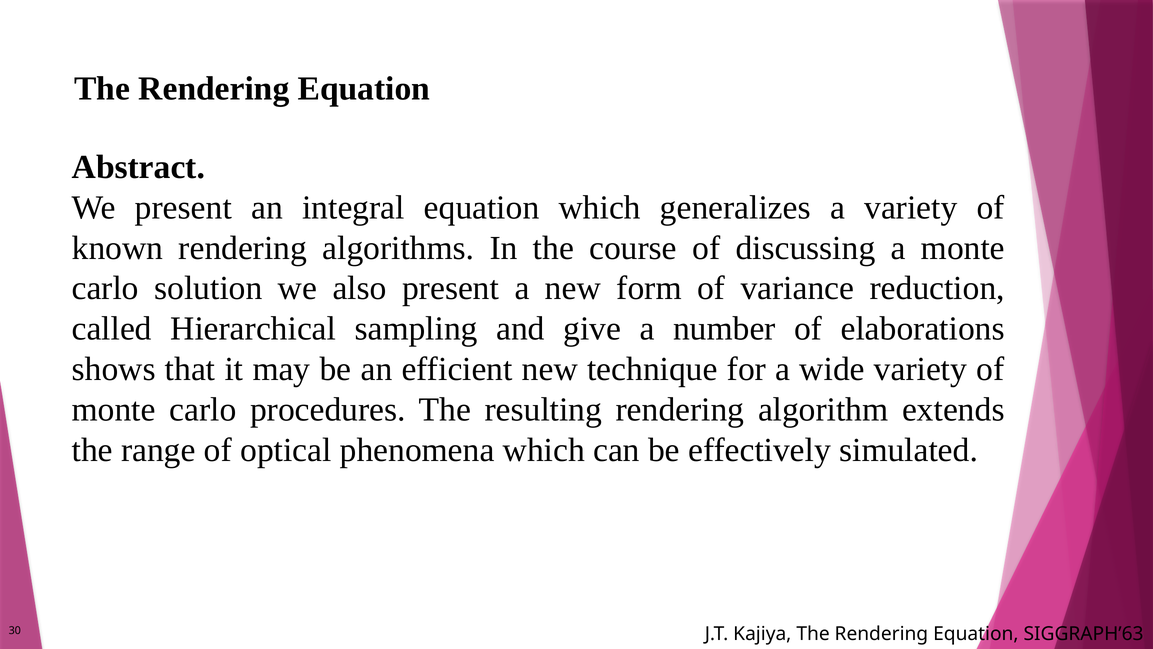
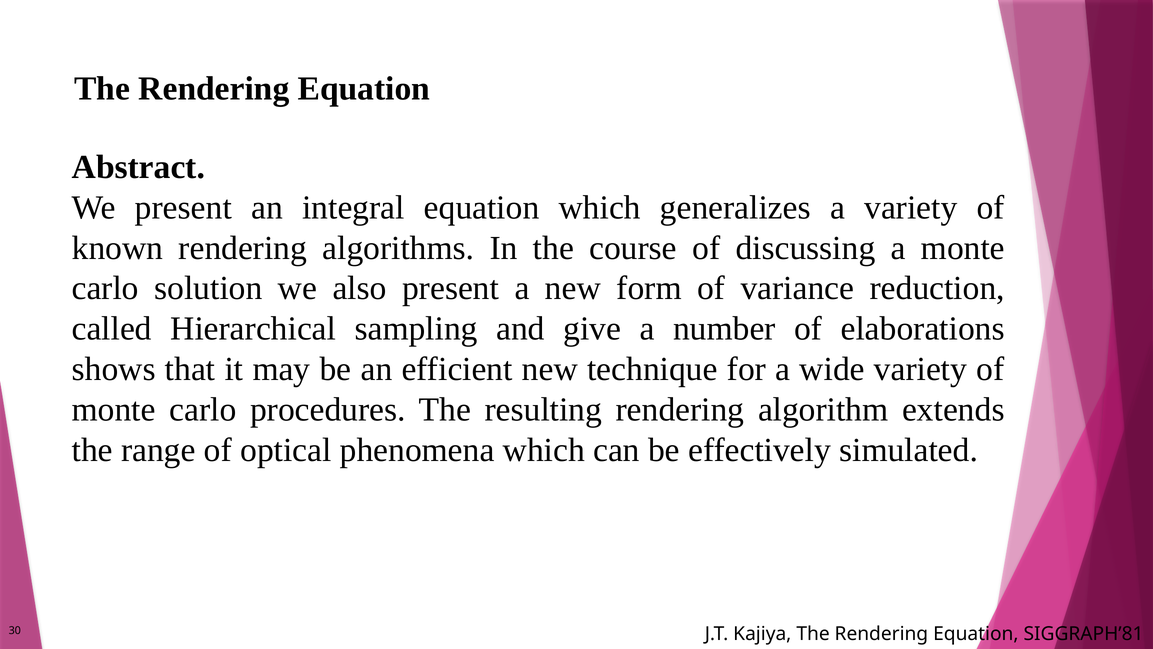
SIGGRAPH’63: SIGGRAPH’63 -> SIGGRAPH’81 (1084, 634)
